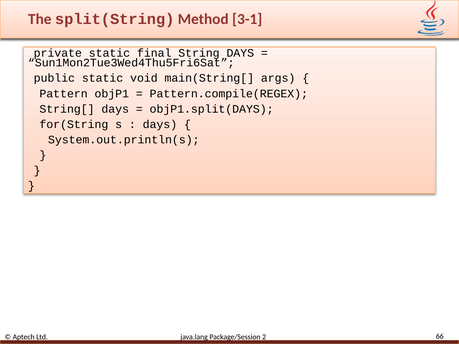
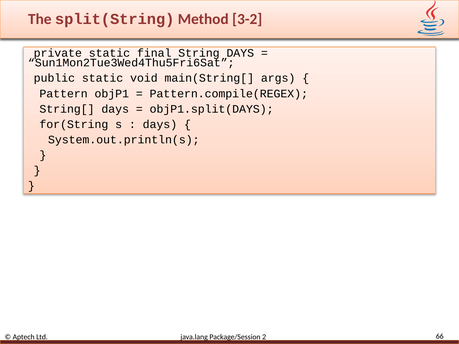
3-1: 3-1 -> 3-2 (247, 19)
